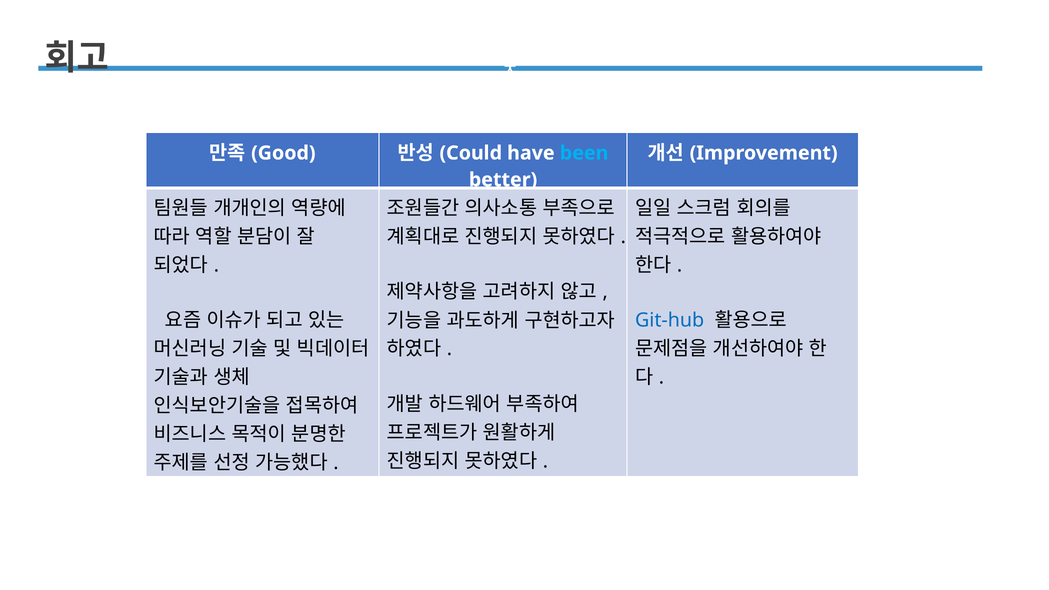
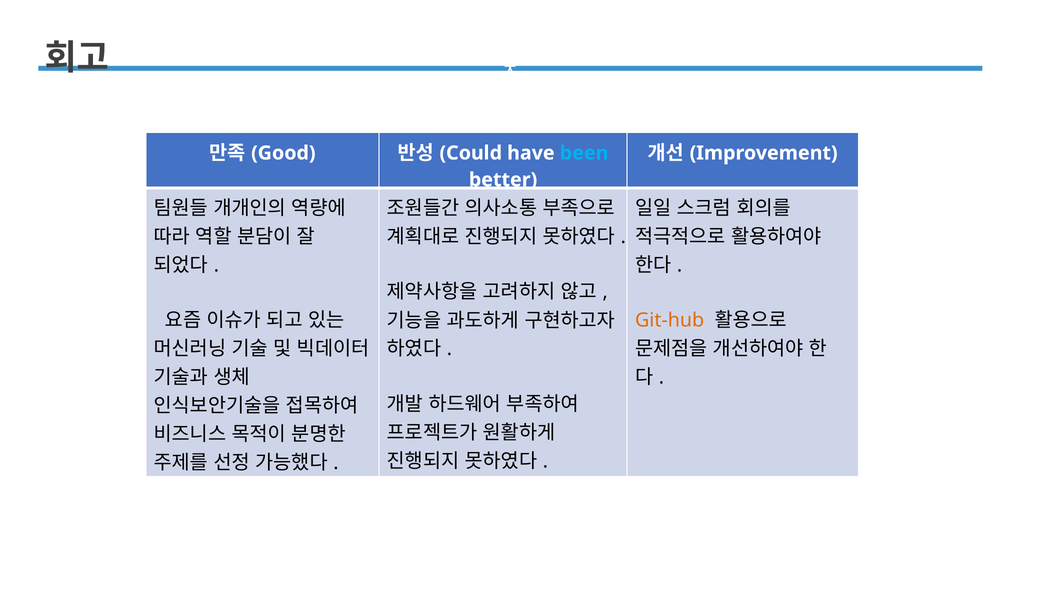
Git-hub colour: blue -> orange (670, 320)
